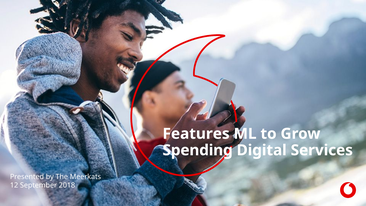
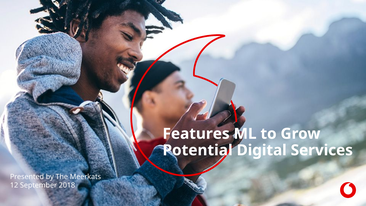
Spending: Spending -> Potential (198, 150)
